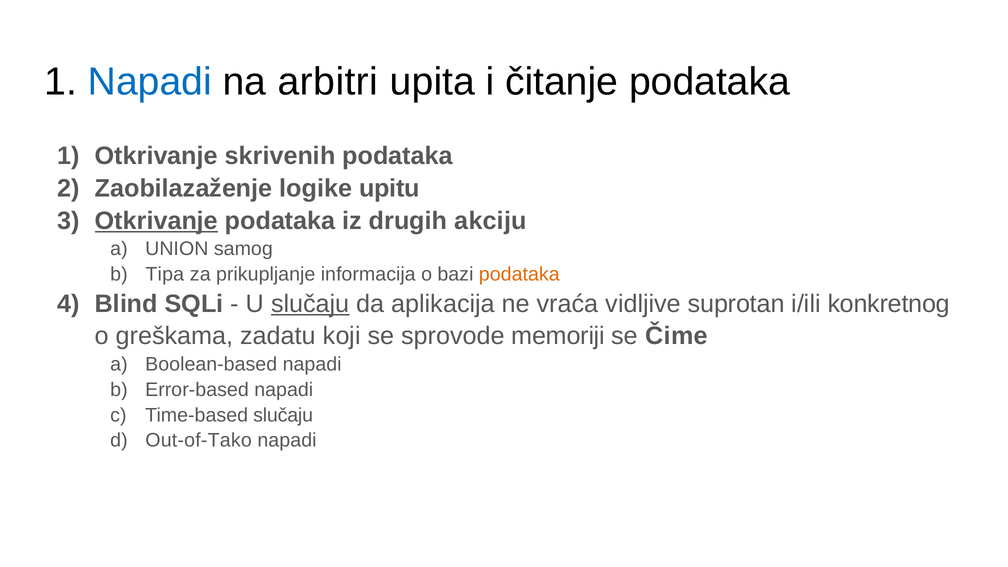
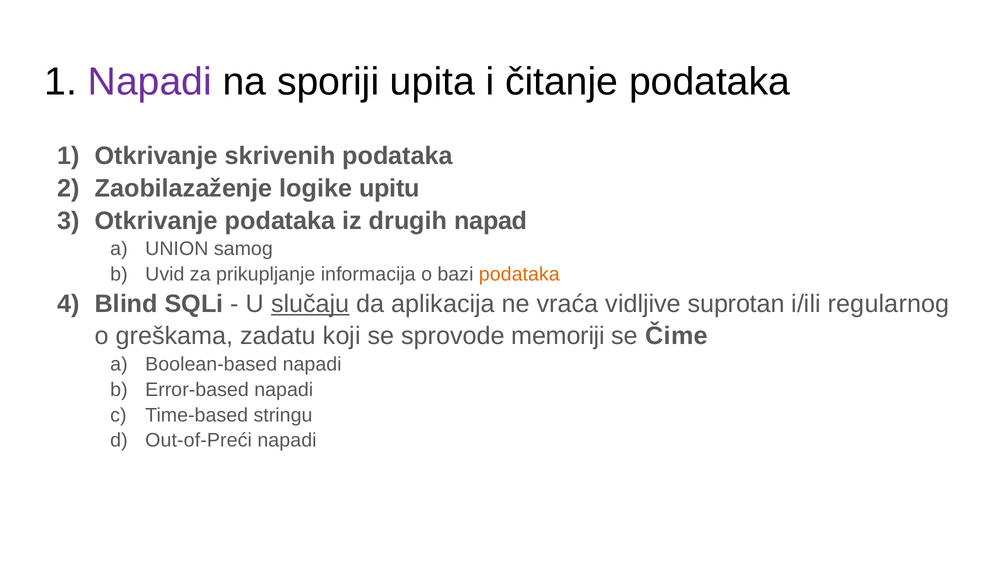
Napadi colour: blue -> purple (150, 82)
arbitri: arbitri -> sporiji (328, 82)
Otkrivanje underline: present -> none (156, 221)
akciju: akciju -> napad (491, 221)
Tipa: Tipa -> Uvid (165, 274)
konkretnog: konkretnog -> regularnog (889, 304)
Time-based slučaju: slučaju -> stringu (283, 415)
Out-of-Tako: Out-of-Tako -> Out-of-Preći (199, 440)
